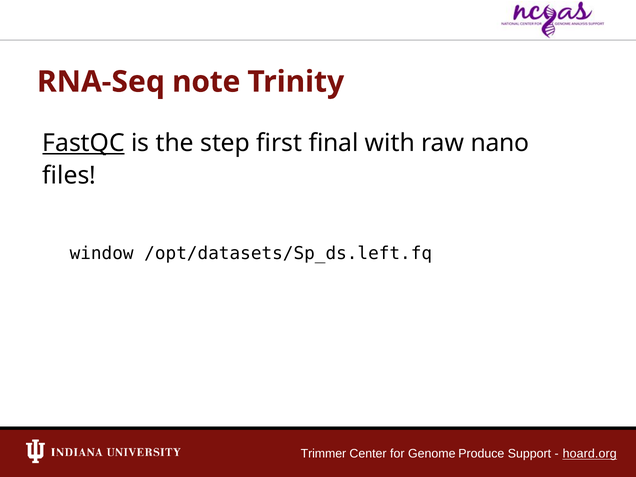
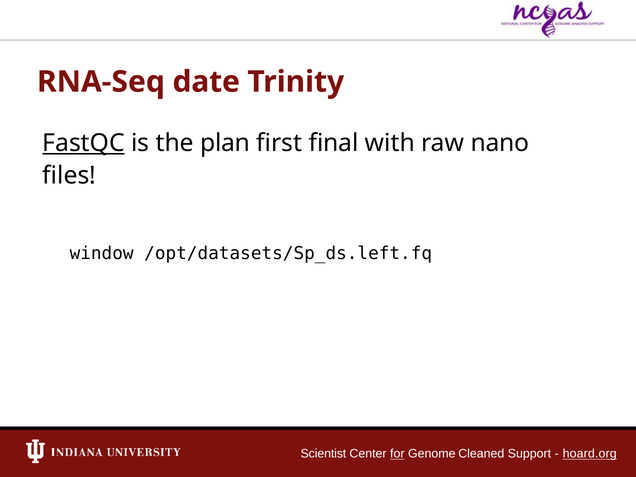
note: note -> date (206, 82)
step: step -> plan (225, 143)
Trimmer: Trimmer -> Scientist (323, 454)
for underline: none -> present (397, 454)
Produce: Produce -> Cleaned (481, 454)
